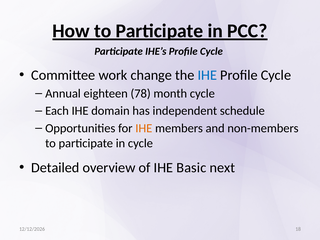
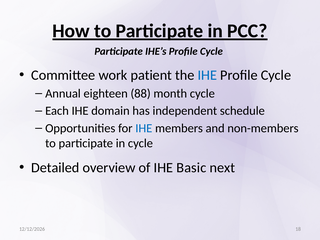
change: change -> patient (151, 75)
78: 78 -> 88 (141, 93)
IHE colour: orange -> blue (144, 128)
